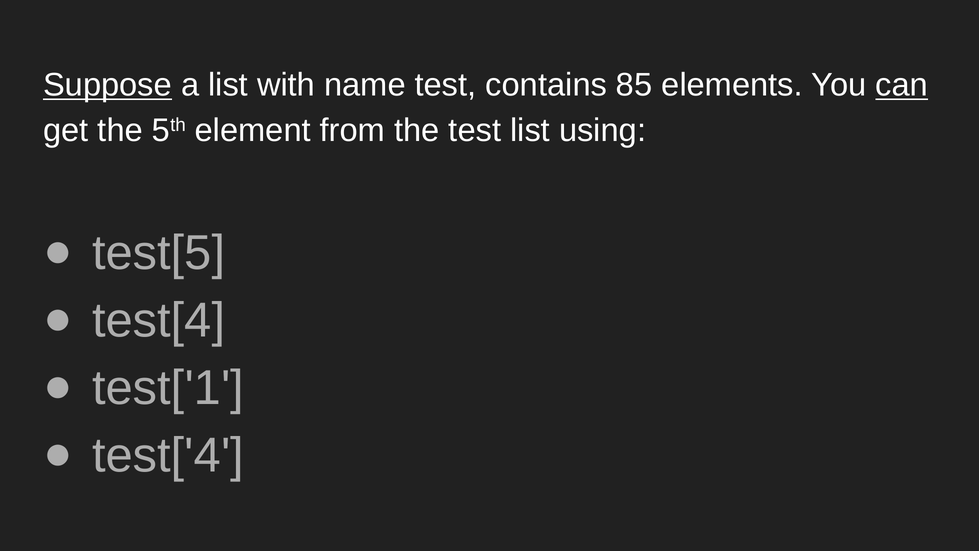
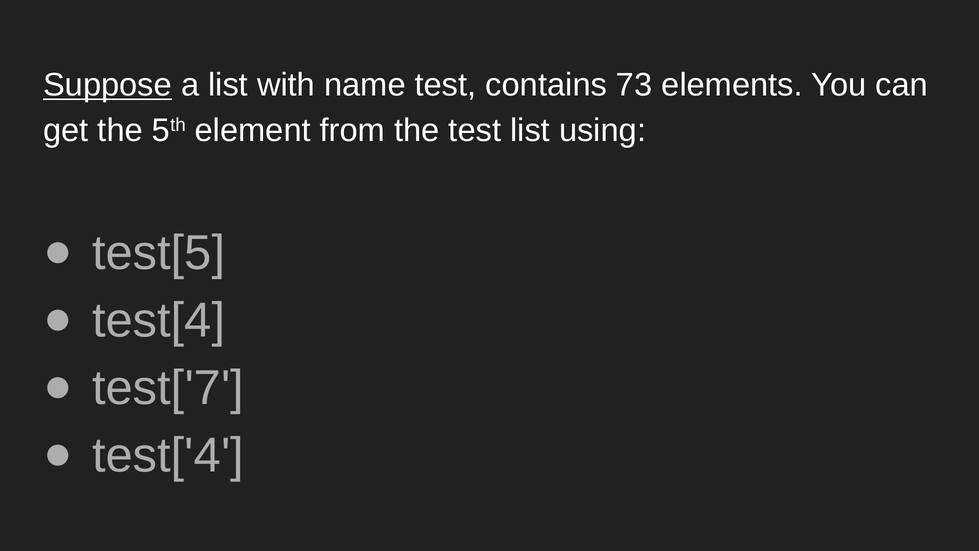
85: 85 -> 73 (634, 85)
can underline: present -> none (902, 85)
test['1: test['1 -> test['7 (168, 388)
